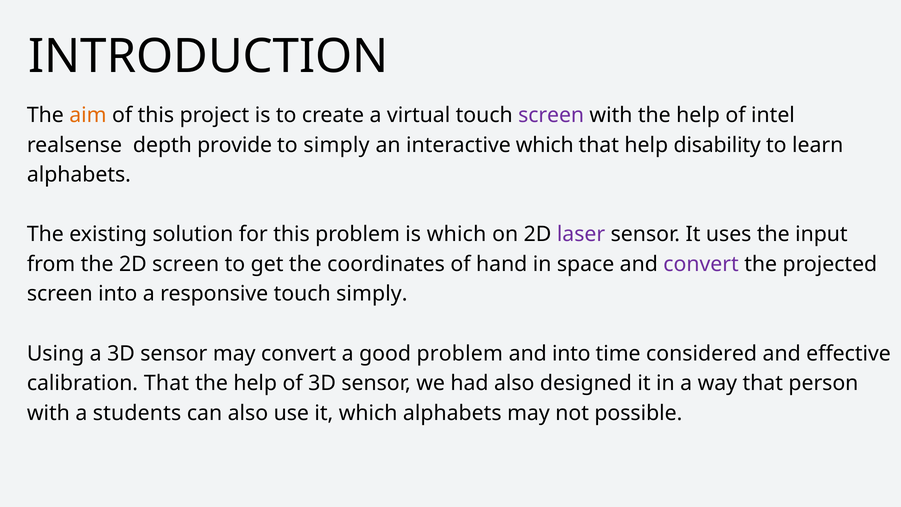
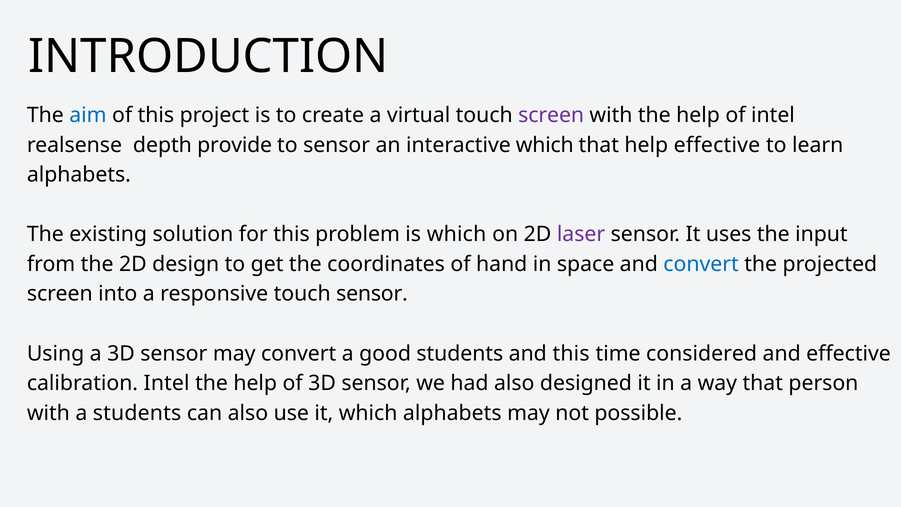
aim colour: orange -> blue (88, 115)
to simply: simply -> sensor (337, 145)
help disability: disability -> effective (717, 145)
2D screen: screen -> design (186, 264)
convert colour: purple -> blue (701, 264)
touch simply: simply -> sensor (372, 294)
good problem: problem -> students (460, 353)
and into: into -> this (571, 353)
calibration That: That -> Intel (167, 383)
